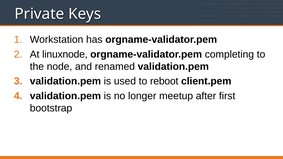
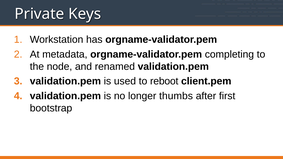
linuxnode: linuxnode -> metadata (65, 54)
meetup: meetup -> thumbs (176, 96)
